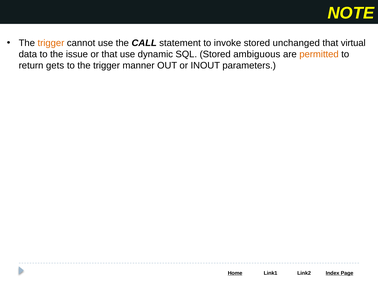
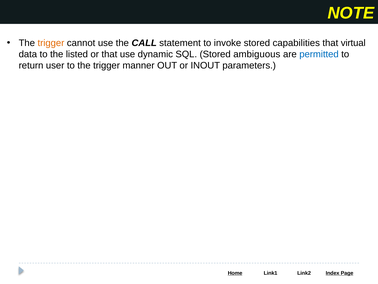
unchanged: unchanged -> capabilities (296, 43)
issue: issue -> listed (77, 54)
permitted colour: orange -> blue (319, 54)
gets: gets -> user (55, 66)
